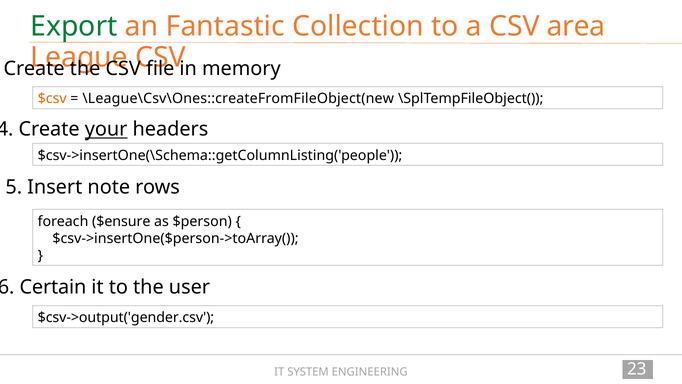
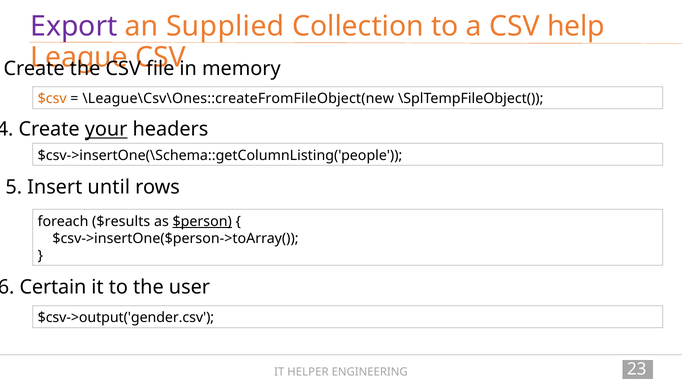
Export colour: green -> purple (74, 26)
Fantastic: Fantastic -> Supplied (225, 26)
area: area -> help (576, 26)
note: note -> until (109, 187)
$ensure: $ensure -> $results (121, 221)
$person underline: none -> present (202, 221)
SYSTEM: SYSTEM -> HELPER (308, 372)
